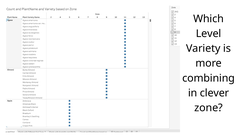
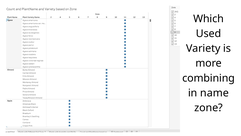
Level: Level -> Used (209, 34)
clever: clever -> name (214, 93)
